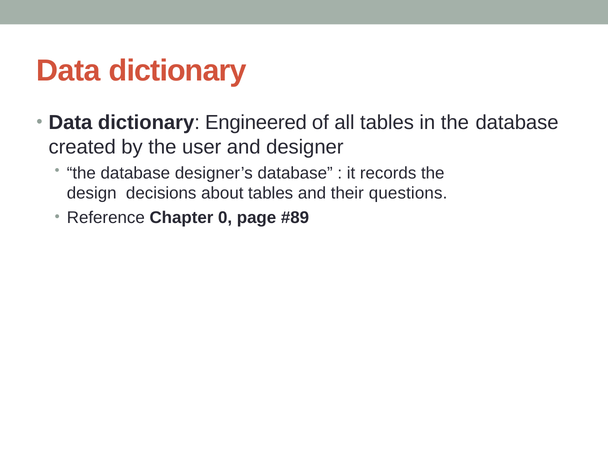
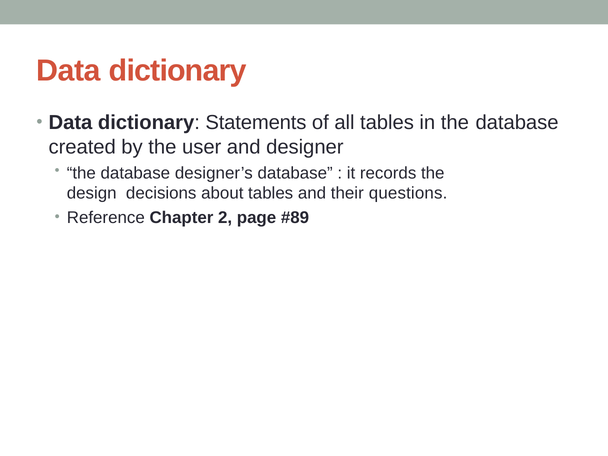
Engineered: Engineered -> Statements (256, 123)
0: 0 -> 2 (225, 218)
